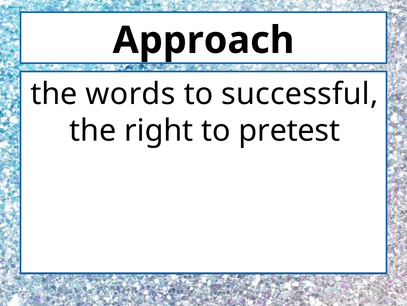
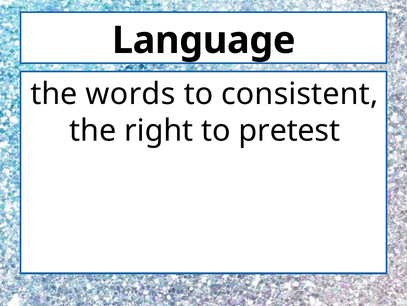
Approach: Approach -> Language (204, 40)
successful: successful -> consistent (300, 94)
